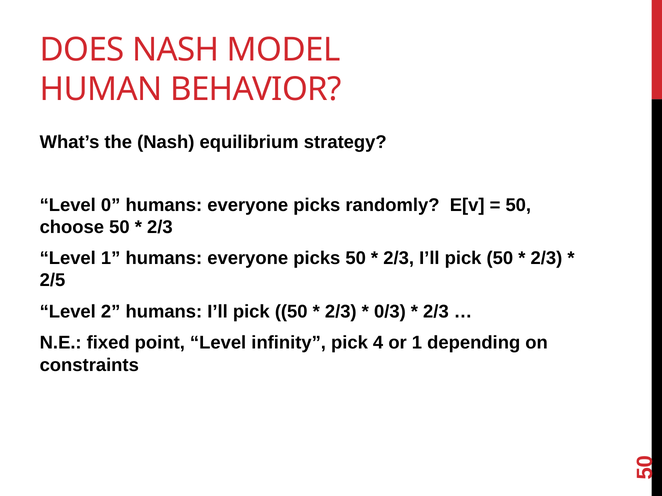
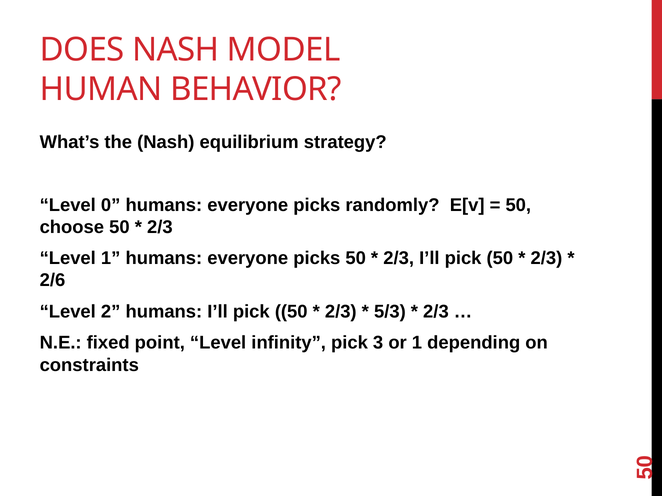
2/5: 2/5 -> 2/6 (52, 281)
0/3: 0/3 -> 5/3 (390, 312)
4: 4 -> 3 (378, 343)
